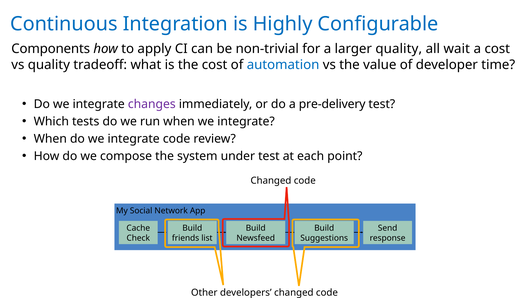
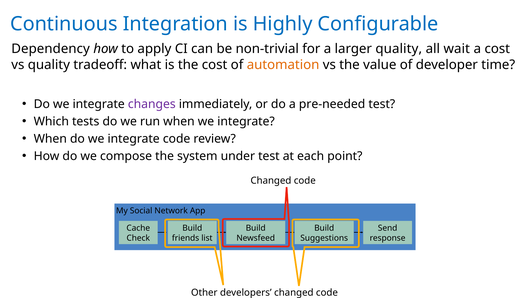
Components: Components -> Dependency (51, 49)
automation colour: blue -> orange (283, 65)
pre-delivery: pre-delivery -> pre-needed (332, 104)
